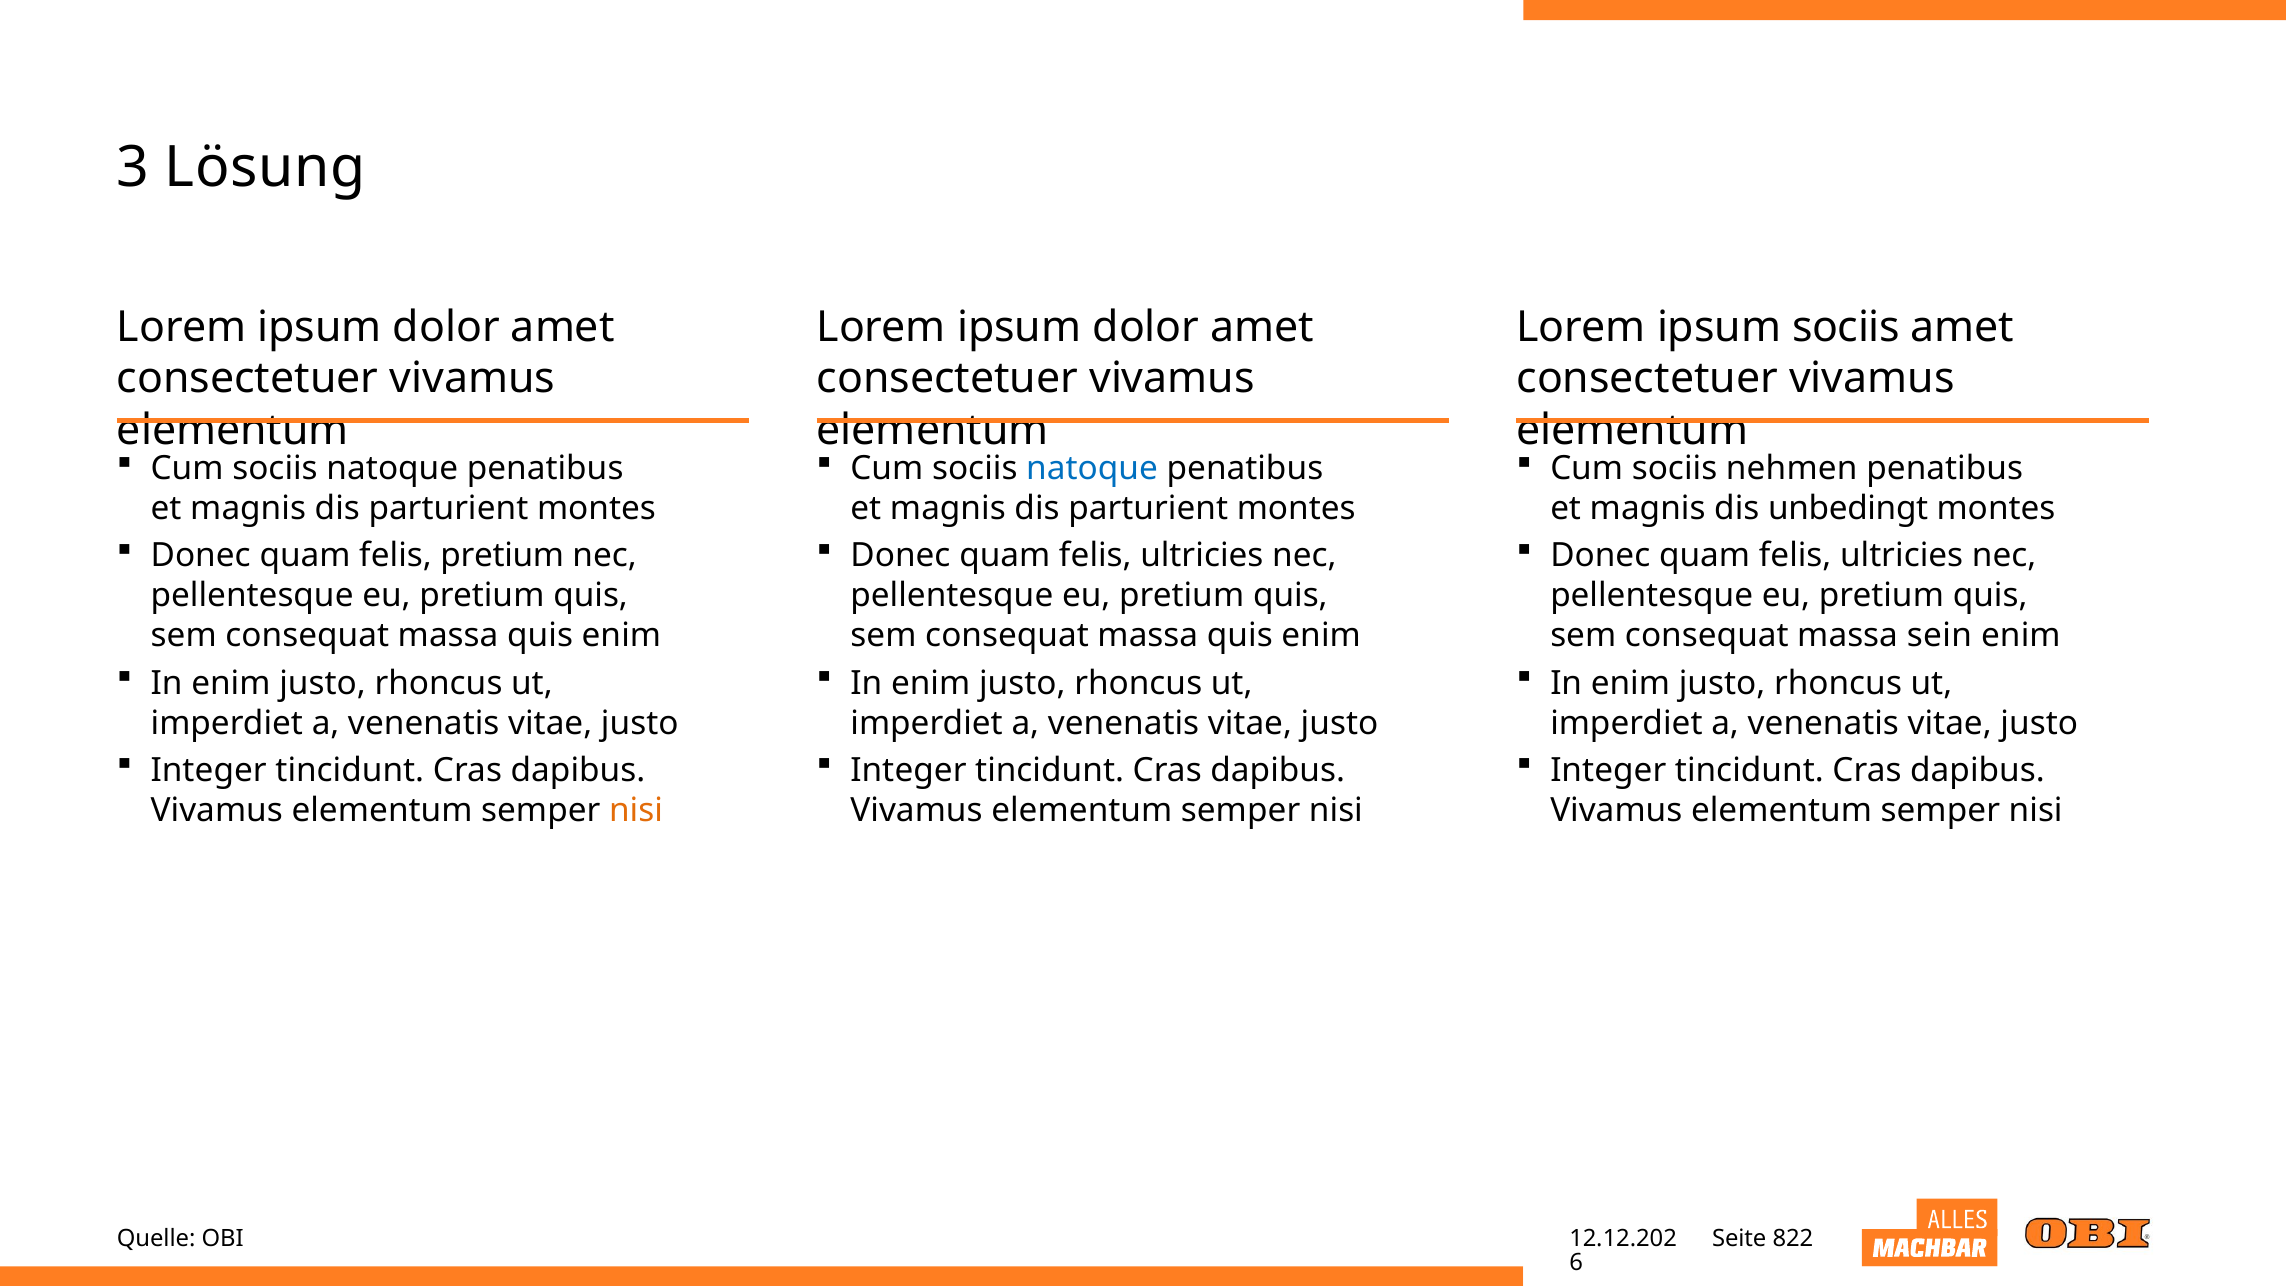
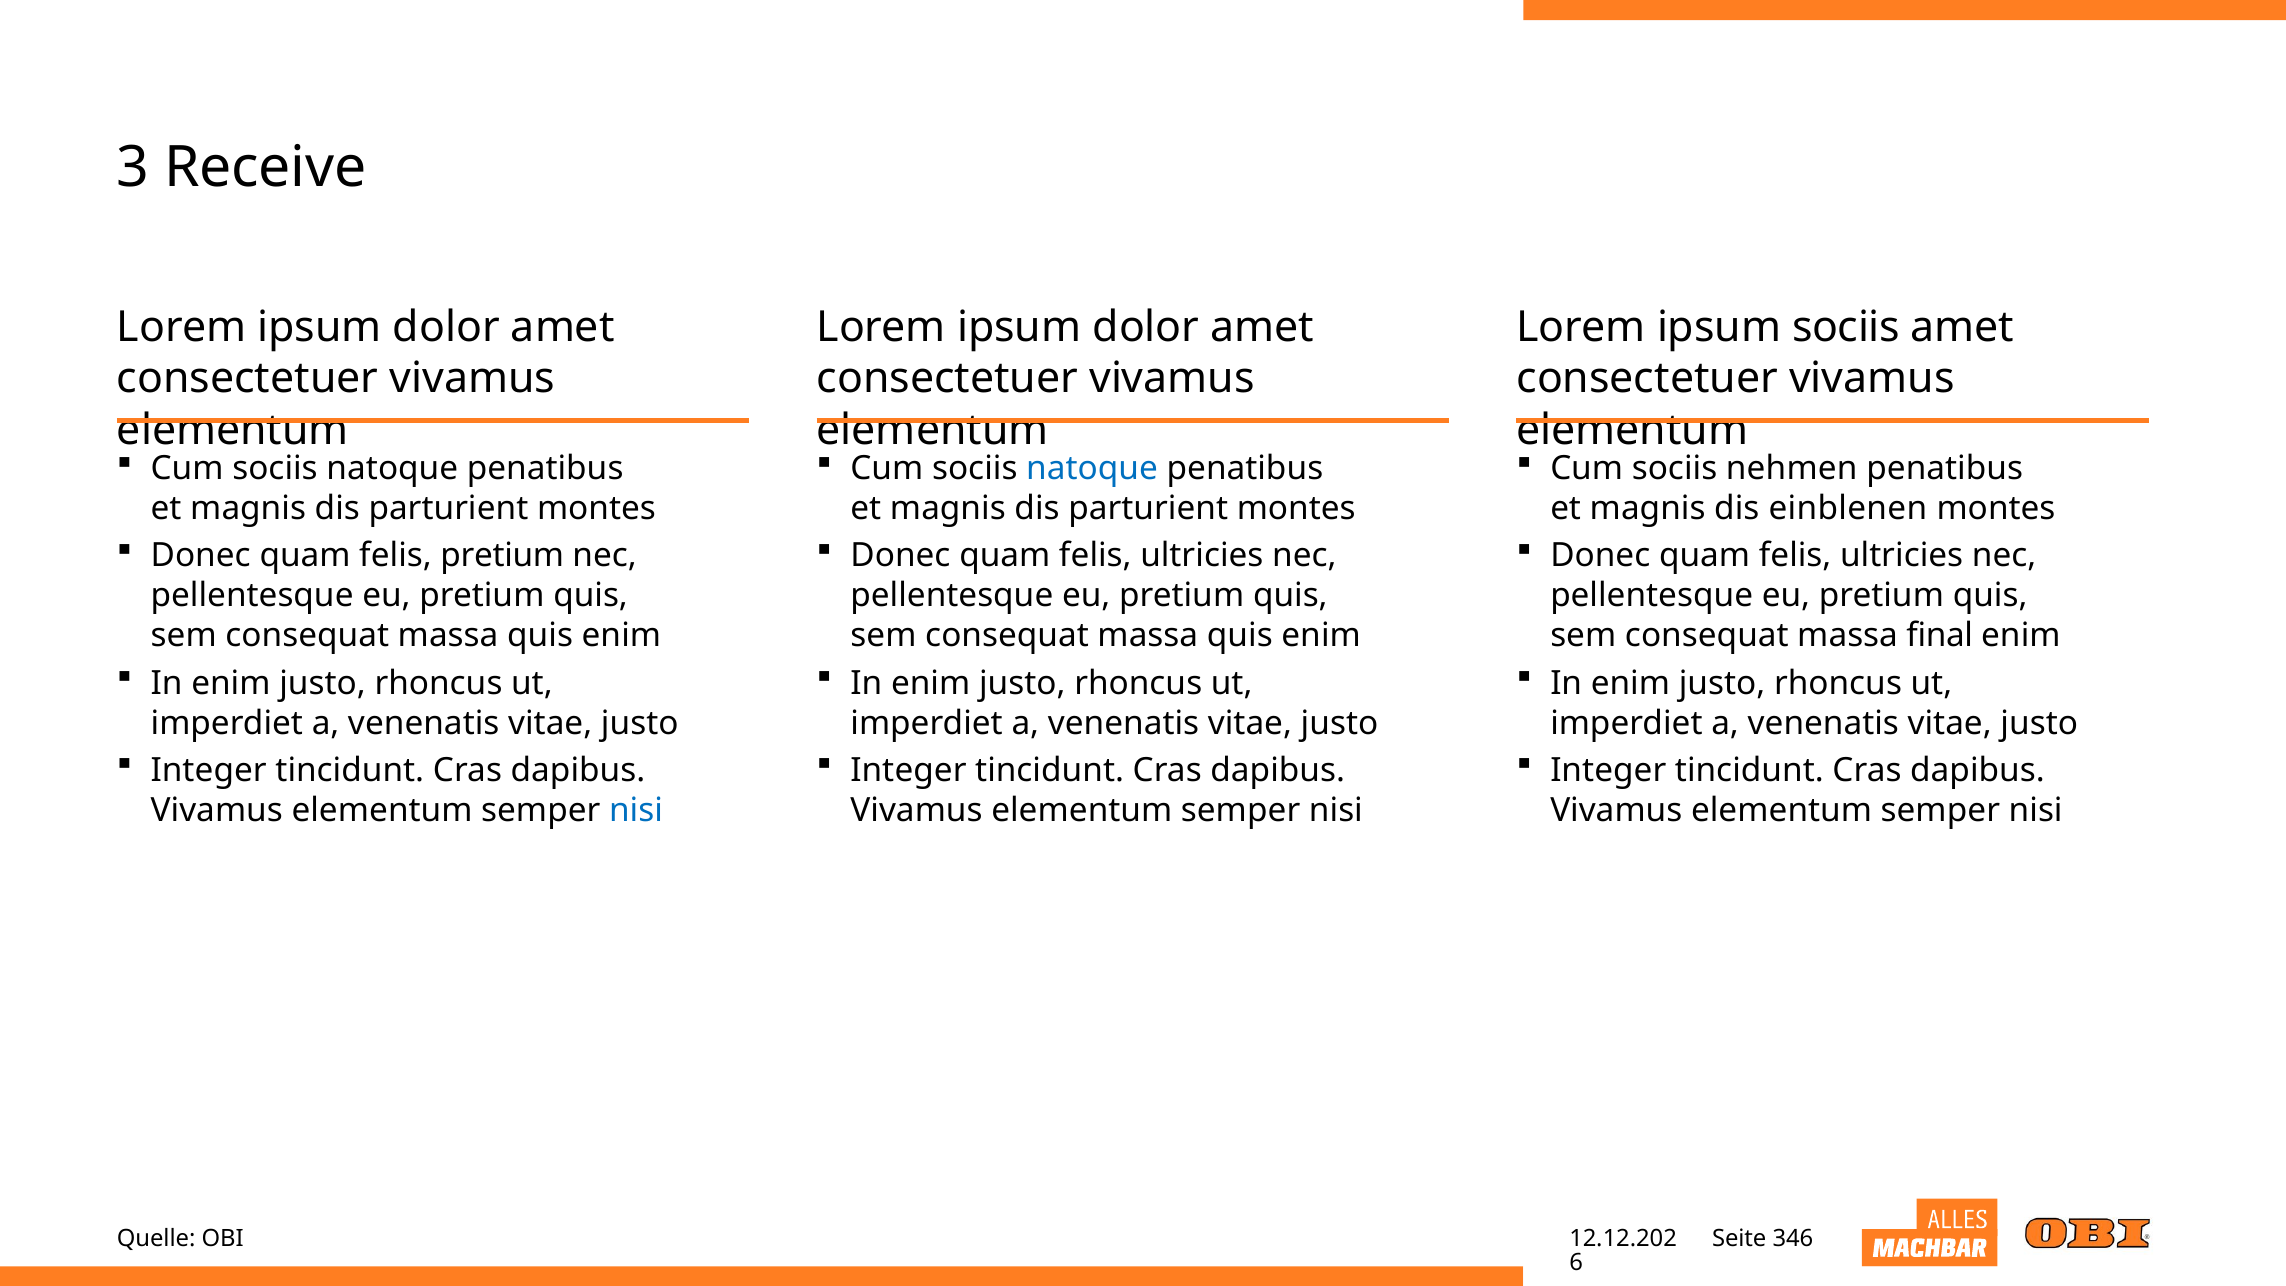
Lösung: Lösung -> Receive (265, 168)
unbedingt: unbedingt -> einblenen (1848, 509)
sein: sein -> final (1940, 636)
nisi colour: orange -> blue (636, 810)
822: 822 -> 346 (1793, 1239)
